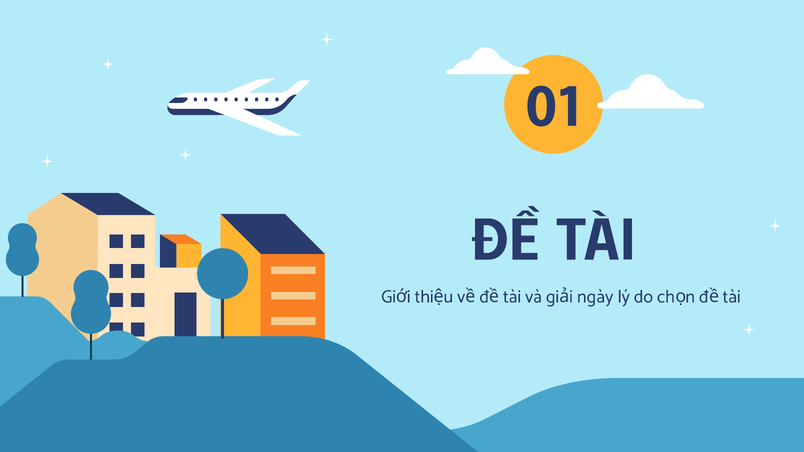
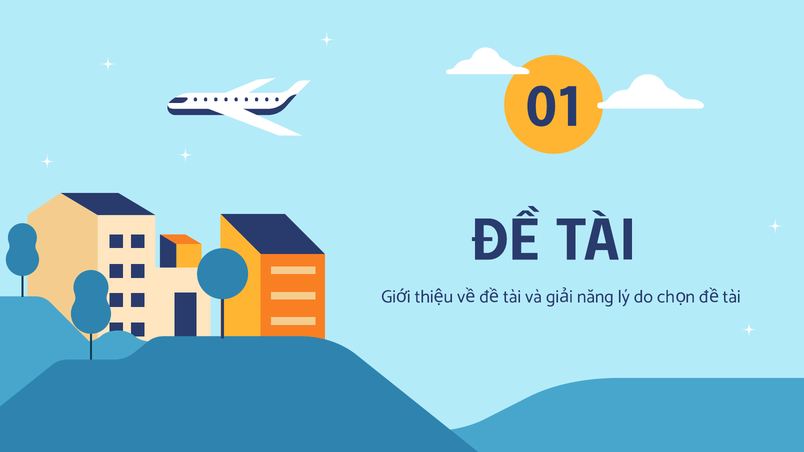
ngày: ngày -> năng (595, 297)
